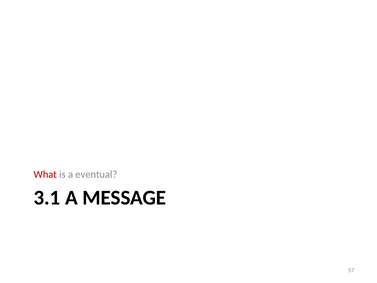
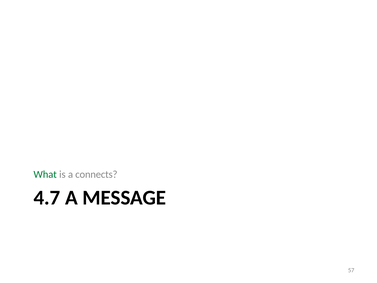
What colour: red -> green (45, 174)
eventual: eventual -> connects (96, 174)
3.1: 3.1 -> 4.7 (47, 198)
